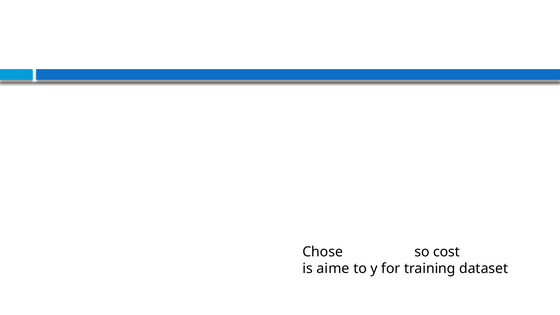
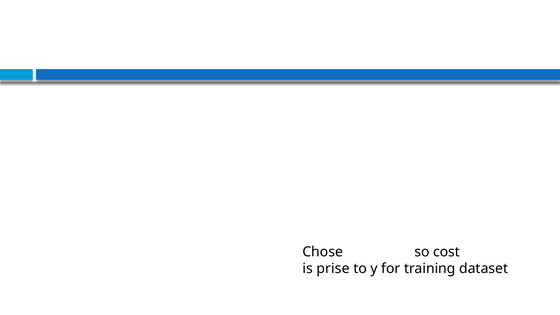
aime: aime -> prise (333, 269)
